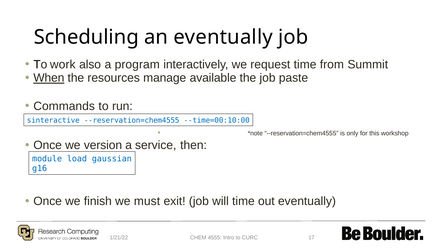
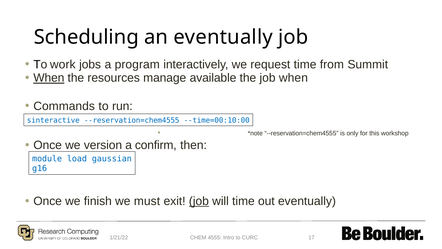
also: also -> jobs (90, 65)
job paste: paste -> when (293, 78)
service: service -> confirm (156, 145)
job underline: none -> present (199, 201)
